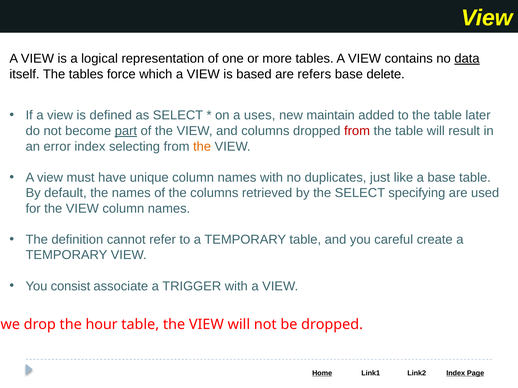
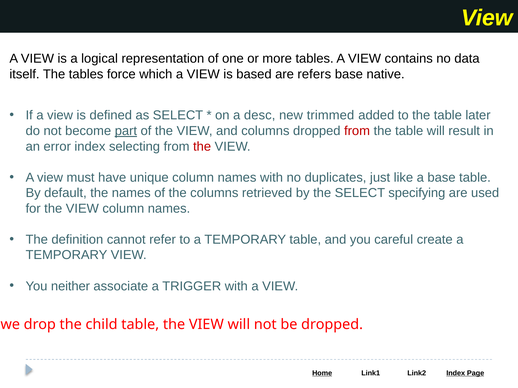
data underline: present -> none (467, 59)
delete: delete -> native (386, 74)
uses: uses -> desc (260, 116)
maintain: maintain -> trimmed (331, 116)
the colour: orange -> red (202, 147)
consist: consist -> neither (70, 286)
hour: hour -> child (102, 325)
